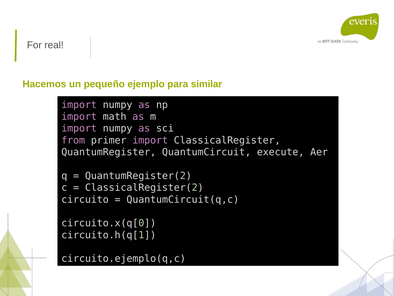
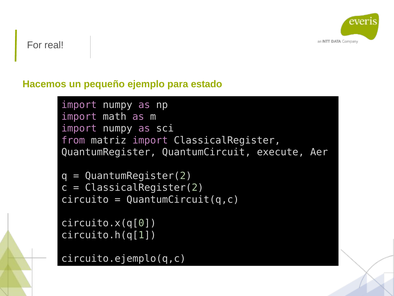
similar: similar -> estado (207, 84)
primer: primer -> matriz (109, 140)
